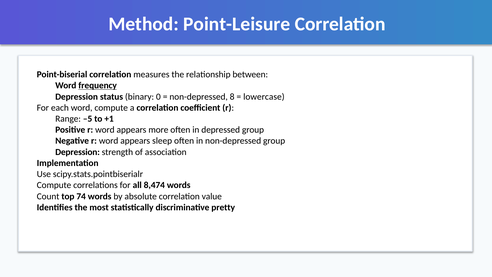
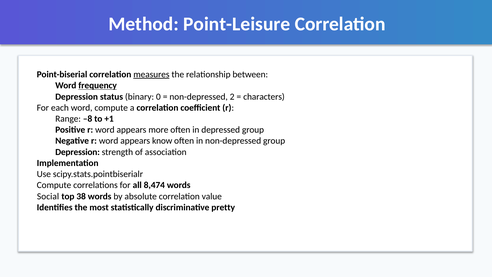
measures underline: none -> present (151, 74)
8: 8 -> 2 (232, 97)
lowercase: lowercase -> characters (264, 97)
–5: –5 -> –8 (88, 119)
sleep: sleep -> know (162, 141)
Count: Count -> Social (48, 196)
74: 74 -> 38 (81, 196)
